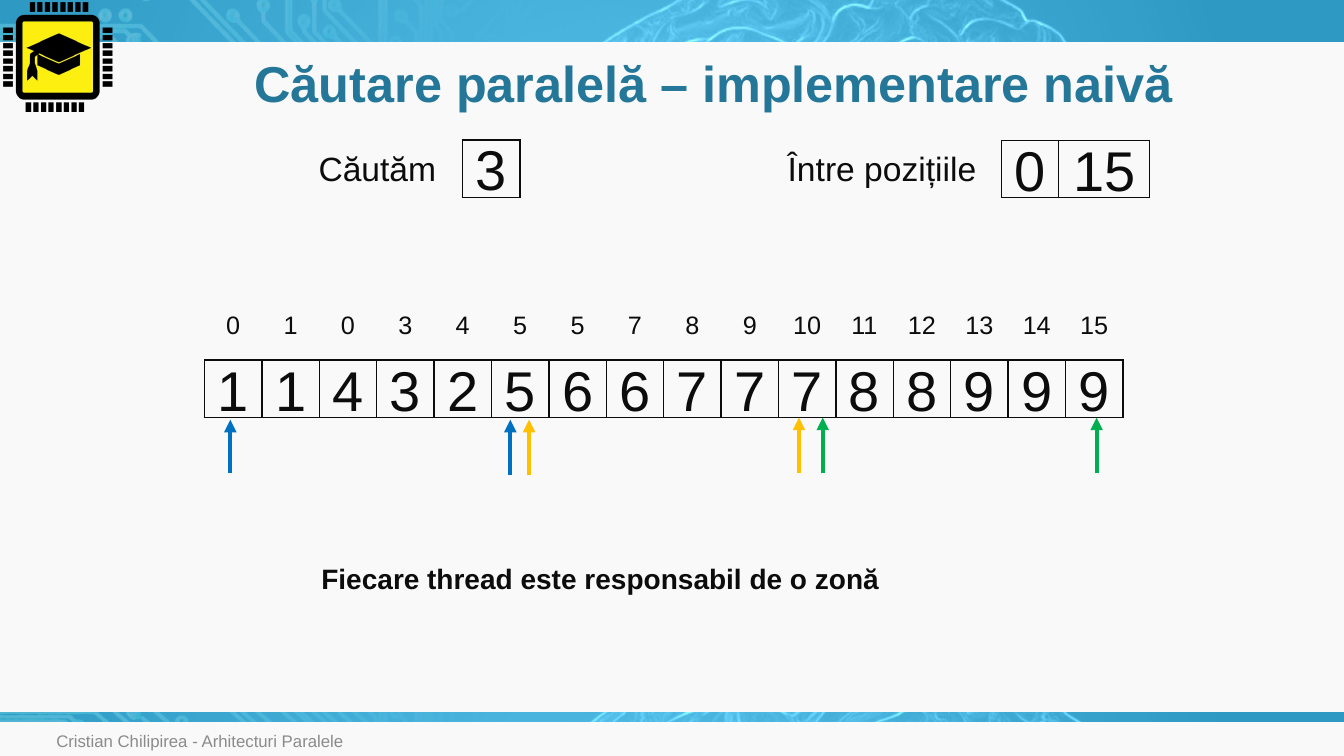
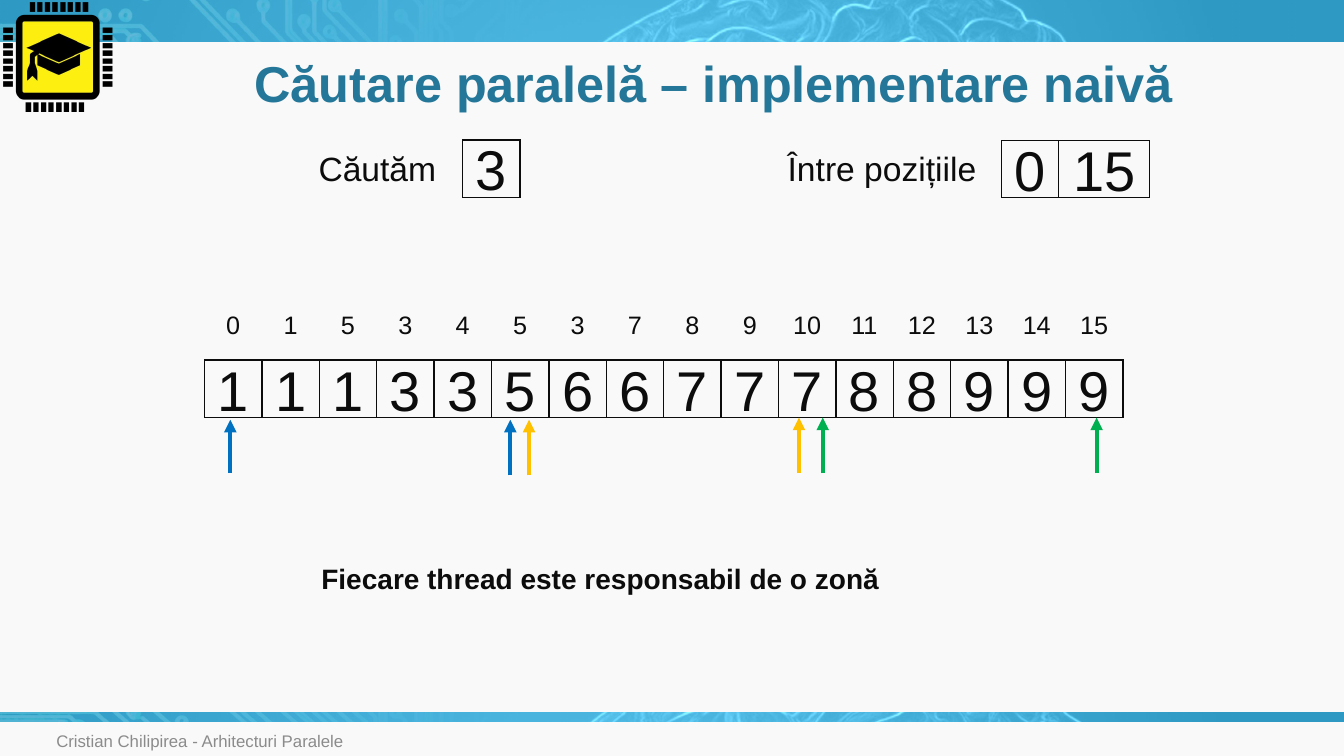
1 0: 0 -> 5 (348, 326)
4 5 5: 5 -> 3 (578, 326)
1 1 4: 4 -> 1 (348, 393)
3 2: 2 -> 3 (463, 393)
